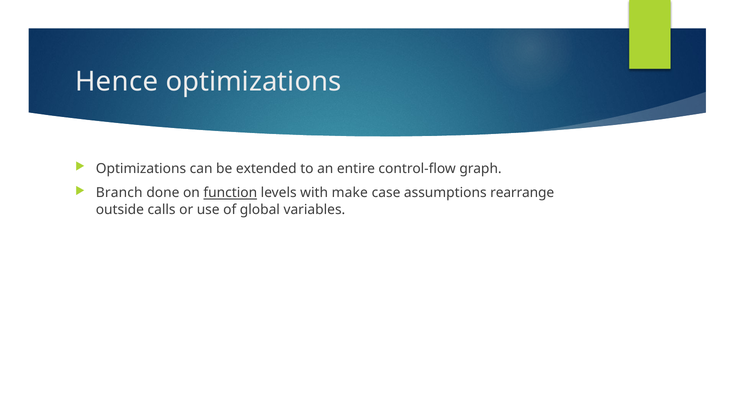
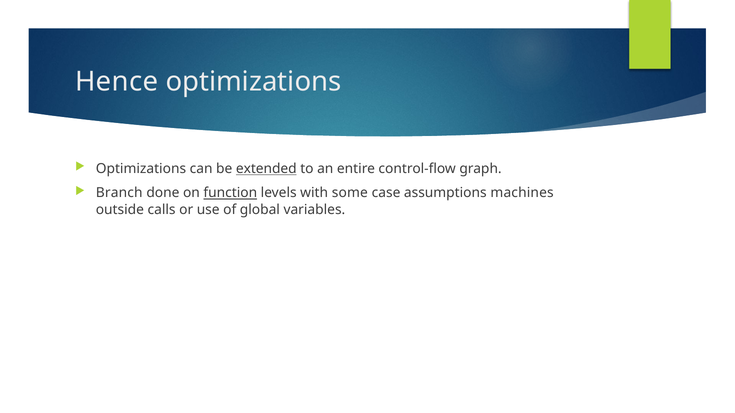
extended underline: none -> present (266, 169)
make: make -> some (350, 193)
rearrange: rearrange -> machines (522, 193)
